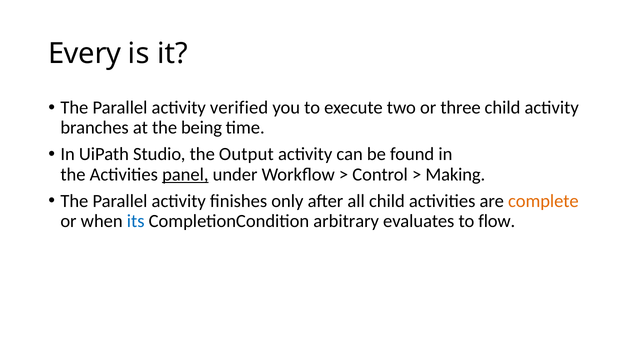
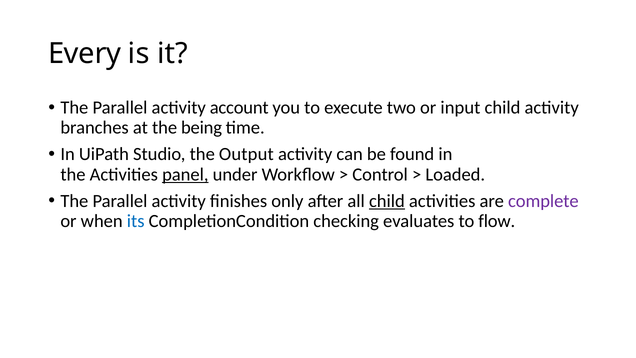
verified: verified -> account (239, 108)
three: three -> input (460, 108)
Making: Making -> Loaded (455, 174)
child underline: none -> present (387, 201)
complete colour: orange -> purple (543, 201)
arbitrary: arbitrary -> checking (346, 221)
